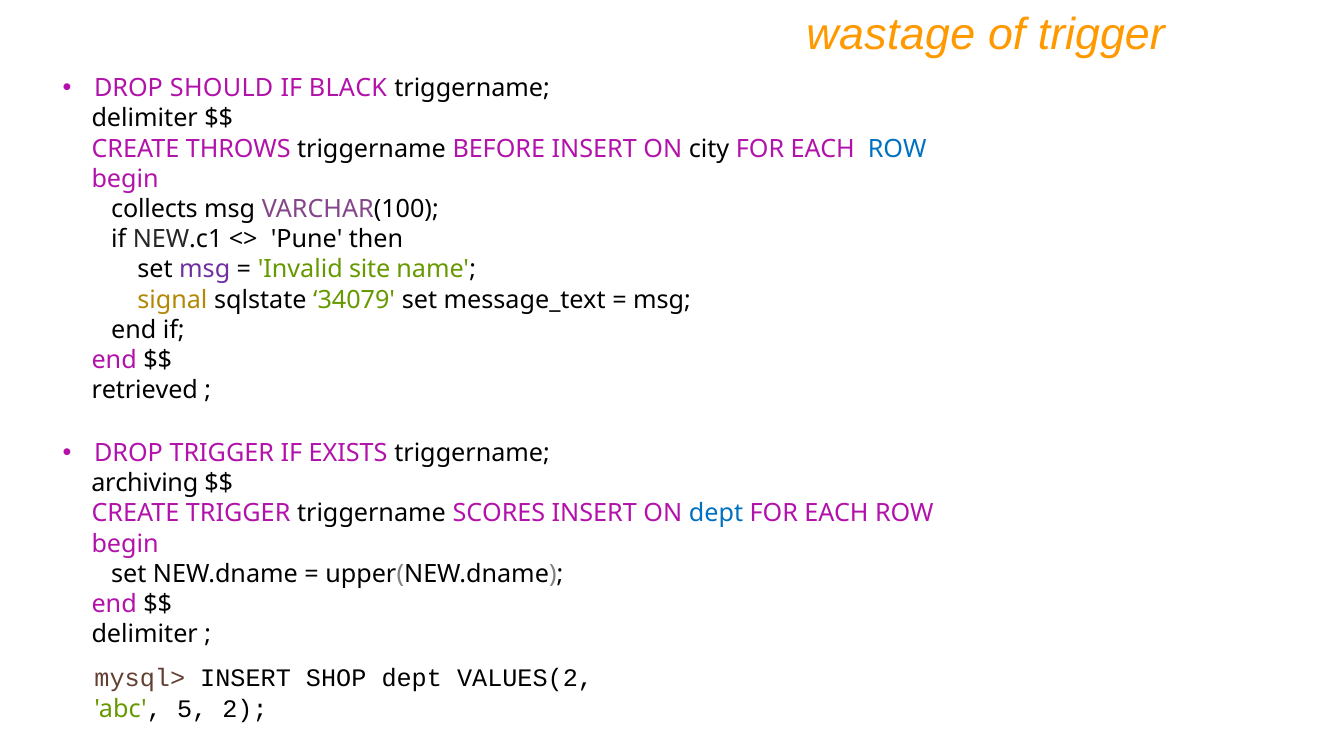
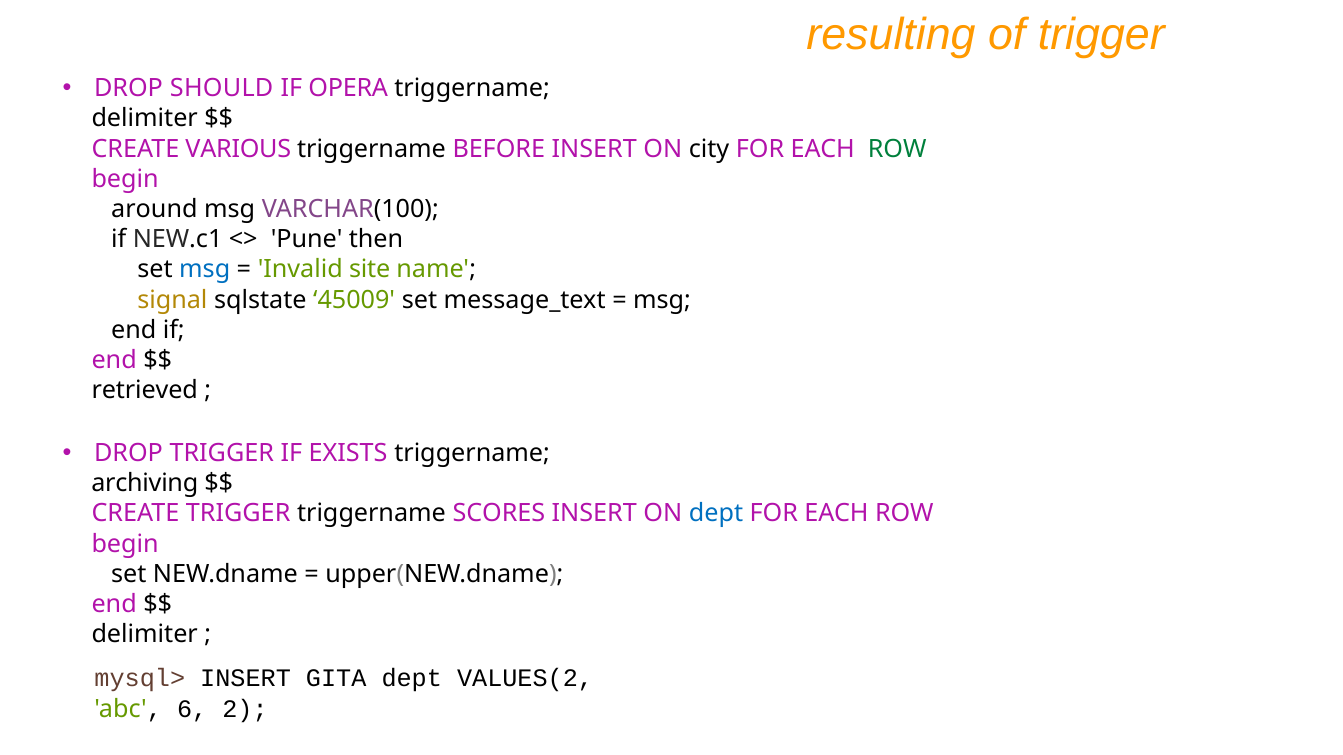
wastage: wastage -> resulting (891, 35)
BLACK: BLACK -> OPERA (348, 88)
THROWS: THROWS -> VARIOUS (238, 149)
ROW colour: blue -> green (897, 149)
collects: collects -> around (154, 209)
msg colour: purple -> blue (205, 270)
34079: 34079 -> 45009 (354, 300)
SHOP: SHOP -> GITA (336, 679)
5: 5 -> 6 (192, 709)
